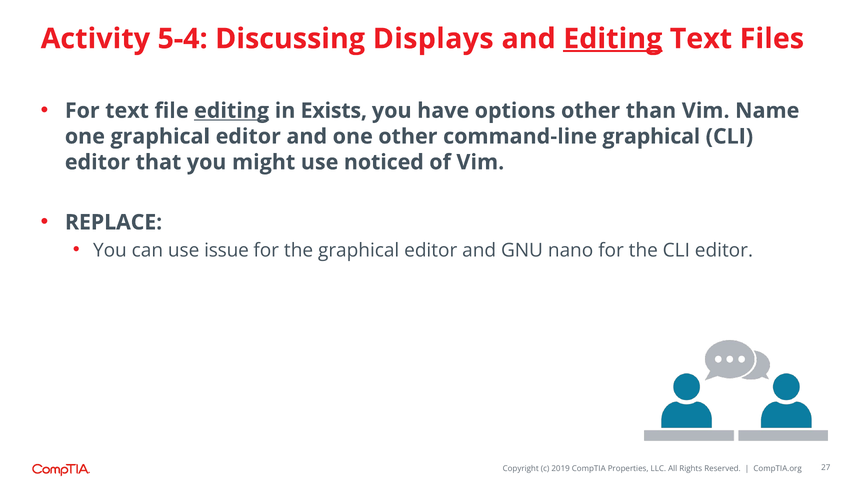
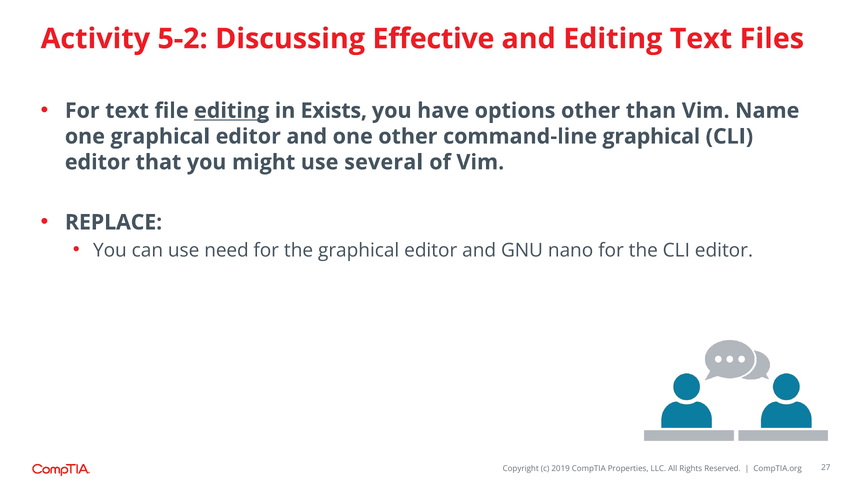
5-4: 5-4 -> 5-2 (183, 39)
Displays: Displays -> Effective (433, 39)
Editing underline: present -> none (613, 39)
noticed: noticed -> several (384, 162)
issue: issue -> need (227, 250)
